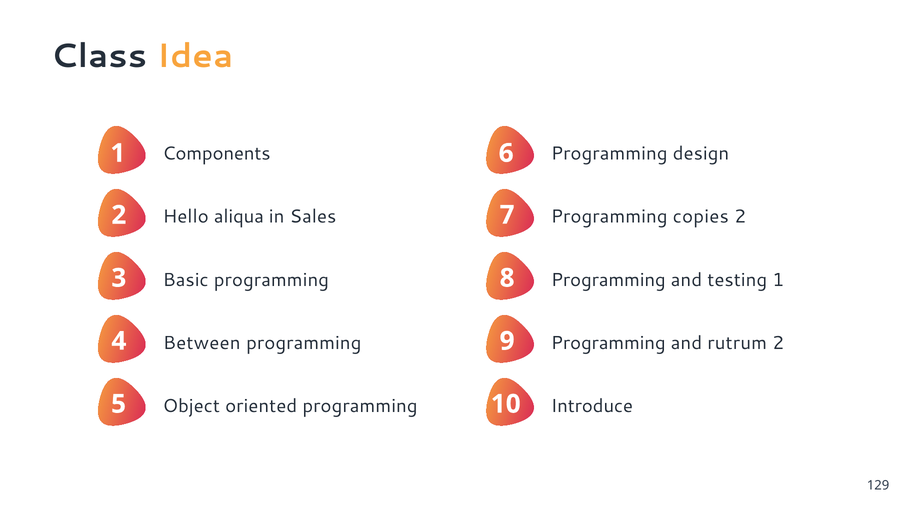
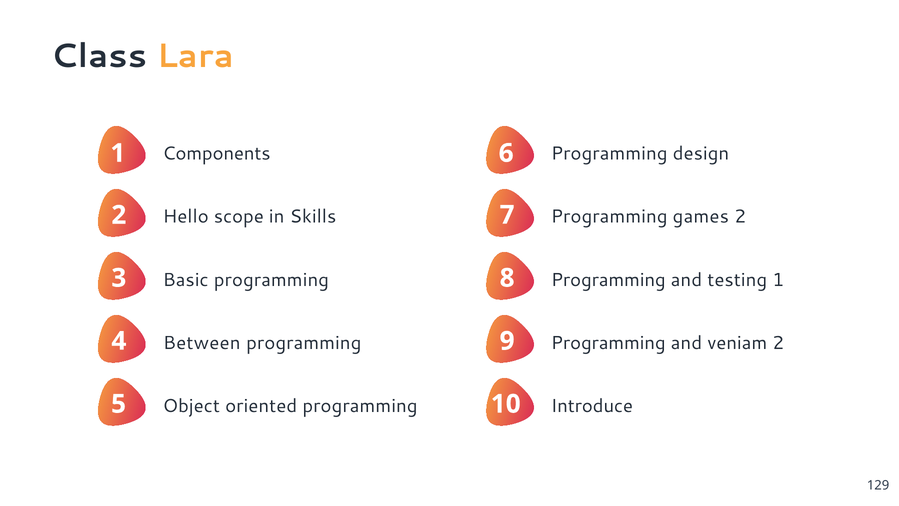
Idea: Idea -> Lara (195, 56)
aliqua: aliqua -> scope (239, 217)
Sales: Sales -> Skills (313, 217)
copies: copies -> games (701, 217)
rutrum: rutrum -> veniam (737, 343)
